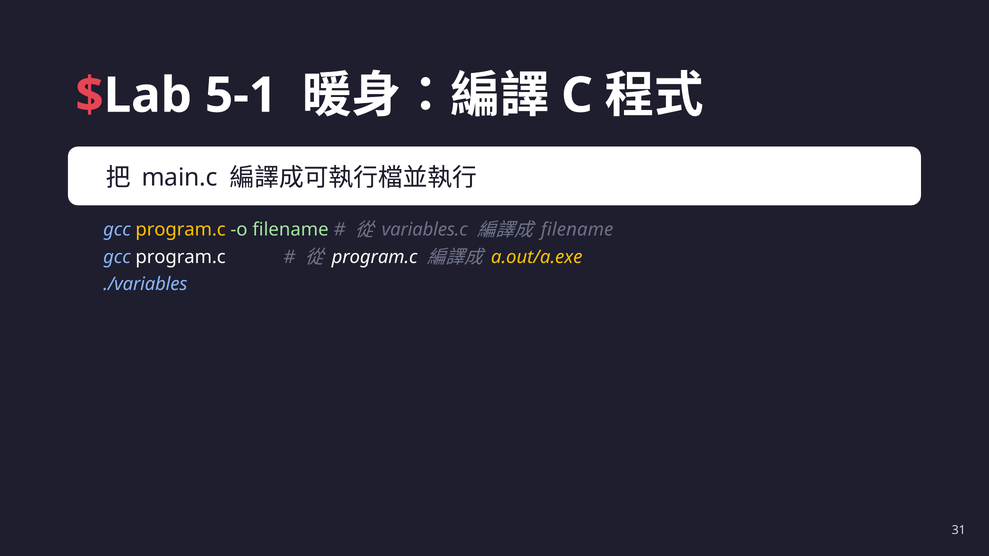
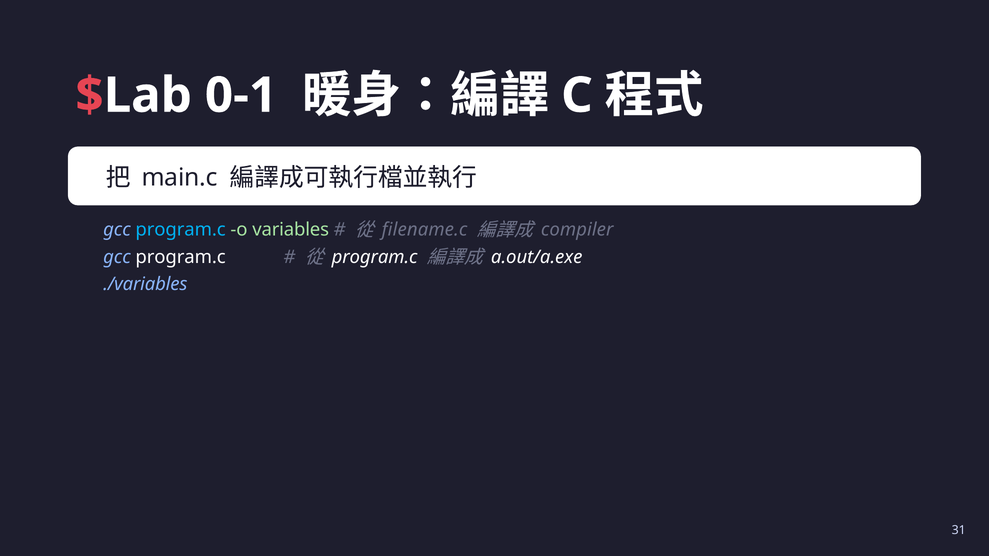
5-1: 5-1 -> 0-1 (241, 96)
program.c colour: yellow -> light blue (181, 230)
o filename: filename -> variables (291, 230)
variables.c: variables.c -> filename.c (425, 230)
filename: filename -> compiler (577, 230)
a.out/a.exe colour: yellow -> white (537, 257)
